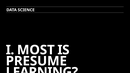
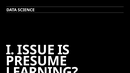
MOST: MOST -> ISSUE (36, 50)
